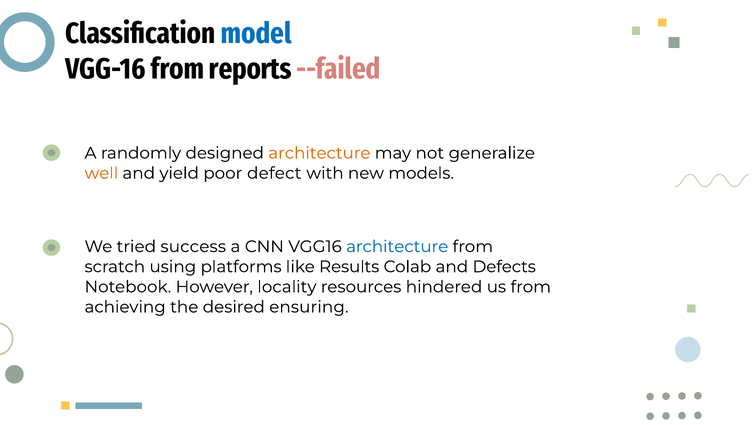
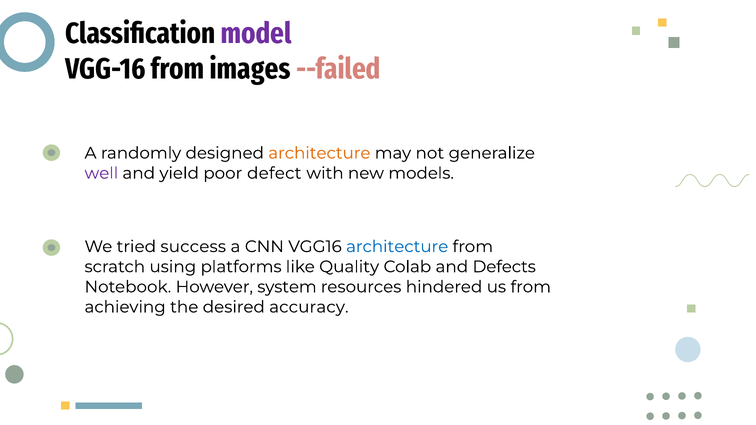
model colour: blue -> purple (256, 34)
reports: reports -> images (250, 69)
well colour: orange -> purple (101, 173)
Results: Results -> Quality (349, 267)
locality: locality -> system (287, 287)
ensuring: ensuring -> accuracy (309, 307)
